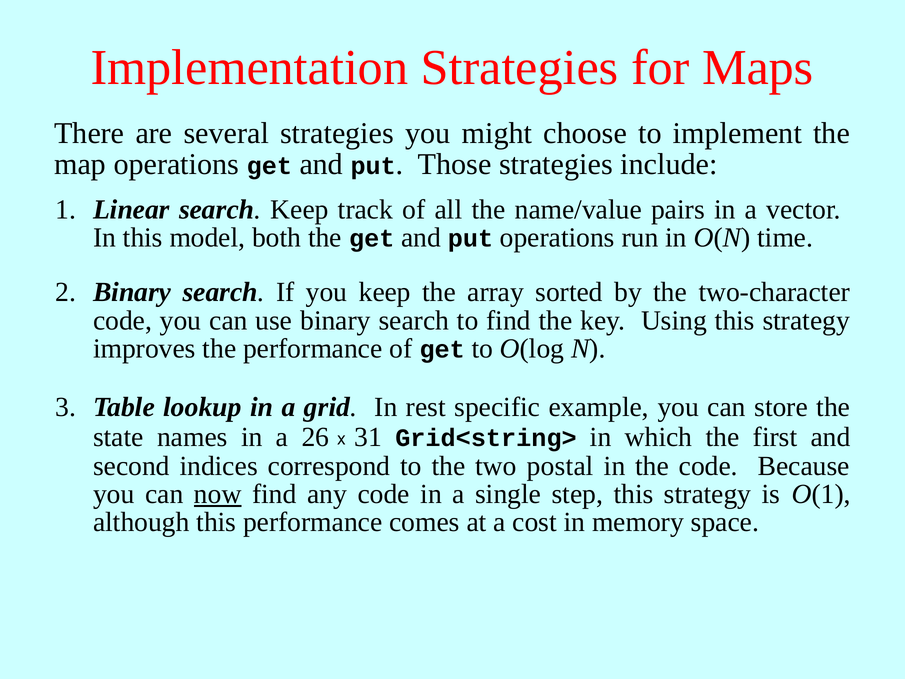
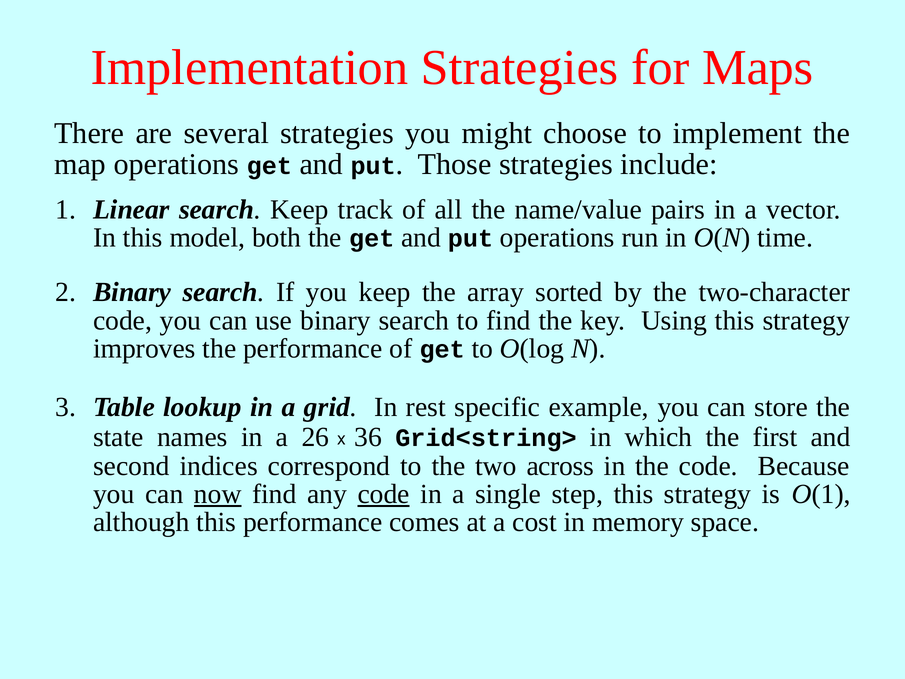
31: 31 -> 36 (368, 437)
postal: postal -> across (560, 466)
code underline: none -> present (384, 494)
